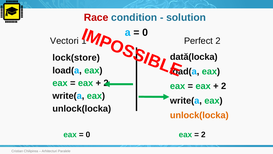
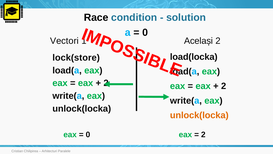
Race colour: red -> black (96, 17)
Perfect: Perfect -> Același (199, 41)
dată(locka: dată(locka -> load(locka (194, 57)
